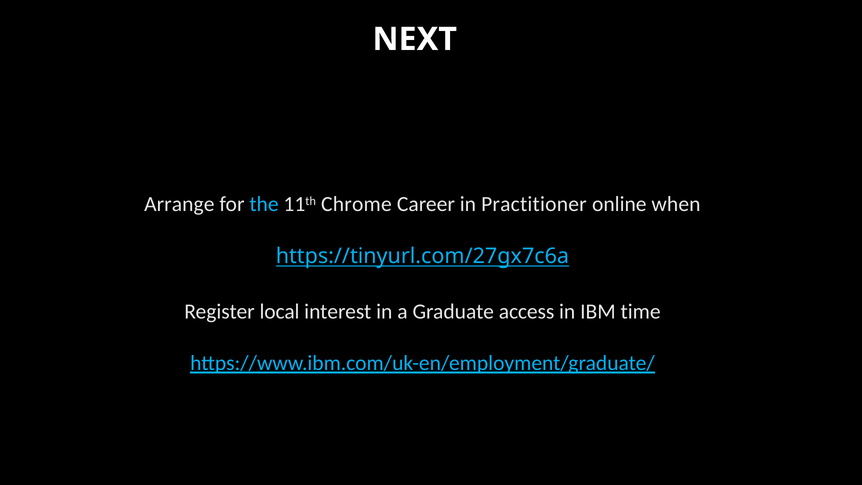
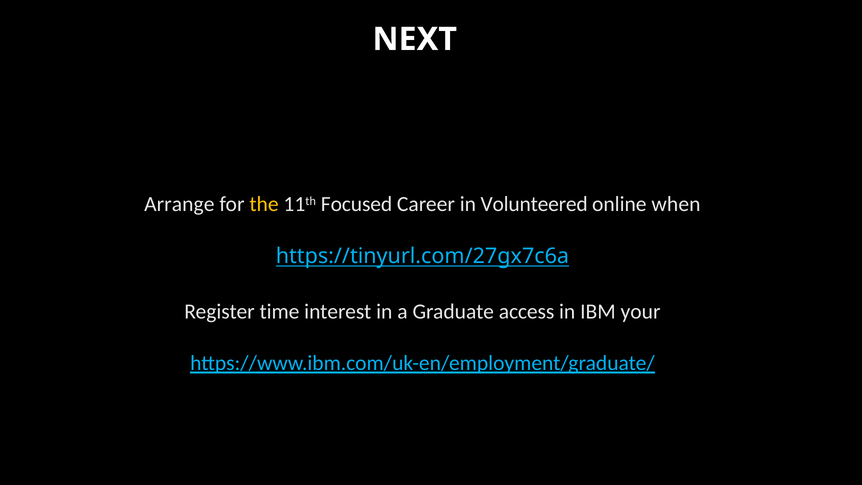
the colour: light blue -> yellow (264, 204)
Chrome: Chrome -> Focused (357, 204)
Practitioner: Practitioner -> Volunteered (534, 204)
local: local -> time (279, 311)
time: time -> your (641, 311)
